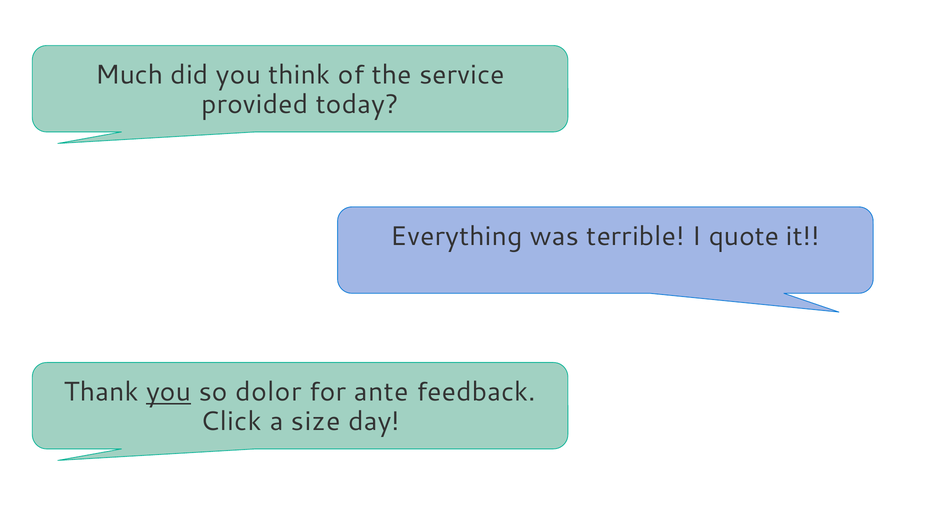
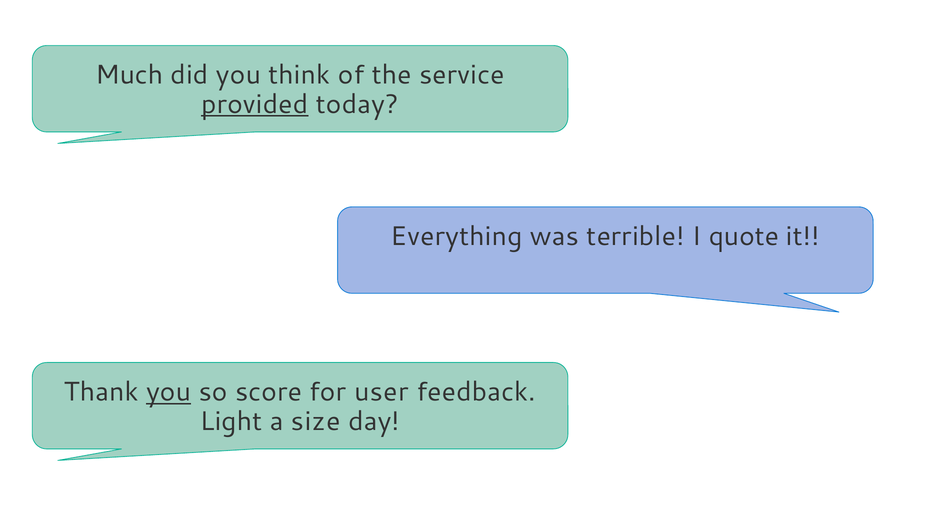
provided underline: none -> present (255, 104)
dolor: dolor -> score (269, 392)
ante: ante -> user (381, 392)
Click: Click -> Light (231, 421)
